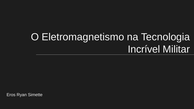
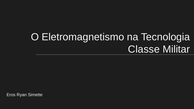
Incrível: Incrível -> Classe (144, 49)
